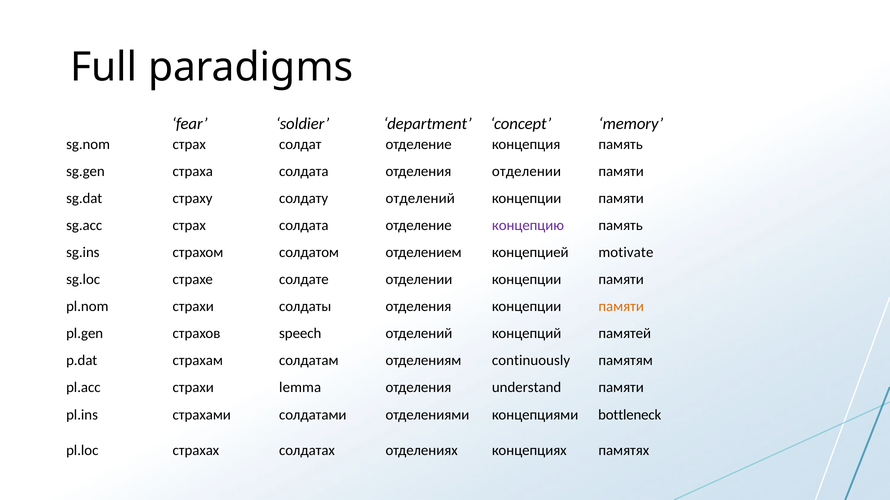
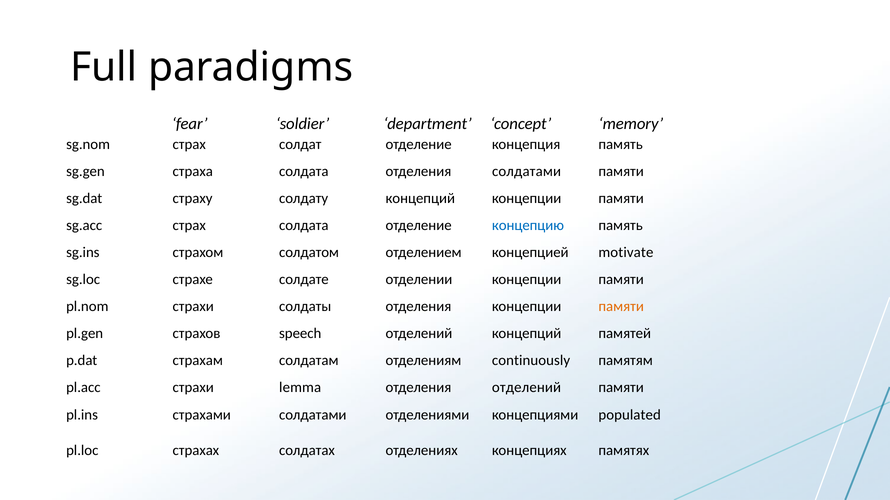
отделения отделении: отделении -> солдатами (527, 172)
солдату отделений: отделений -> концепций (420, 199)
концепцию colour: purple -> blue (528, 226)
отделения understand: understand -> отделений (527, 388)
bottleneck: bottleneck -> populated (630, 415)
